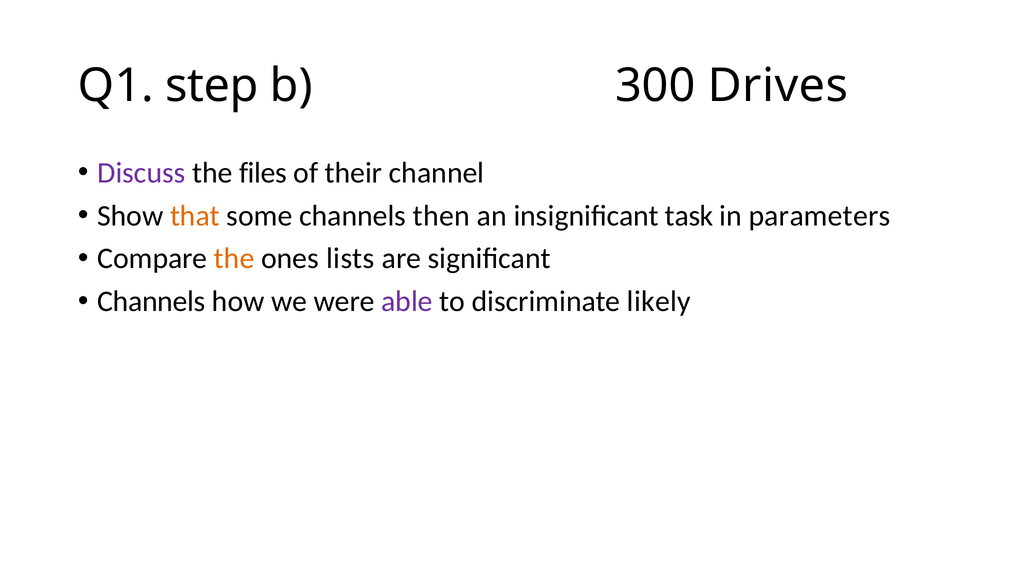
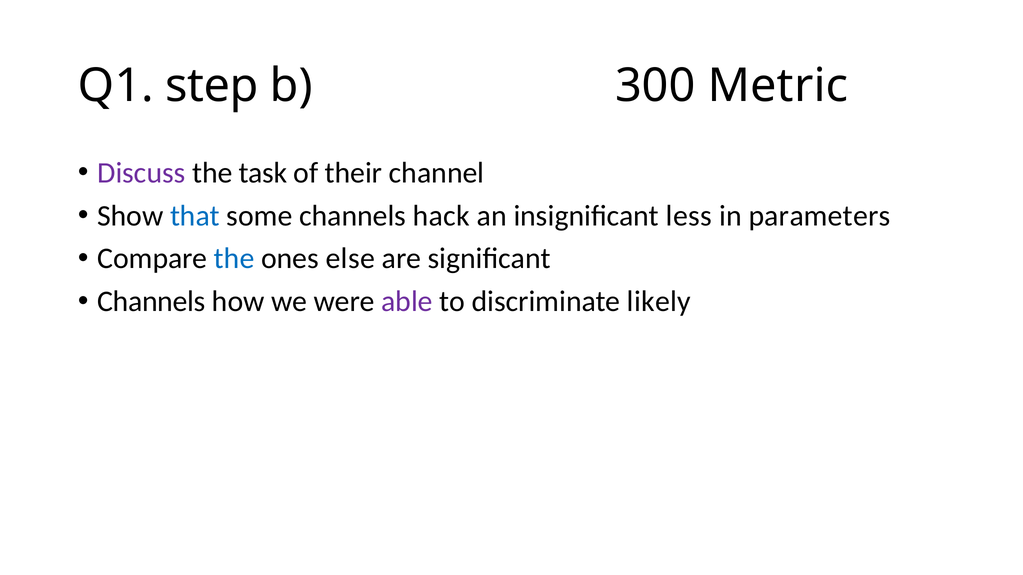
Drives: Drives -> Metric (778, 86)
files: files -> task (263, 173)
that colour: orange -> blue (195, 216)
then: then -> hack (441, 216)
task: task -> less (689, 216)
the colour: orange -> blue (234, 259)
lists: lists -> else (350, 259)
